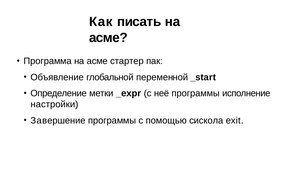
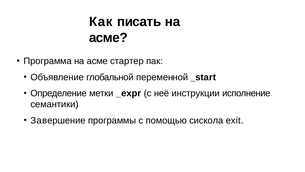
неё программы: программы -> инструкции (196, 93)
настройки: настройки -> семантики (54, 104)
